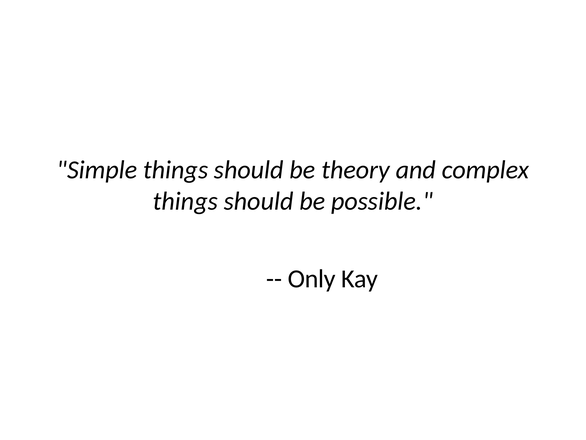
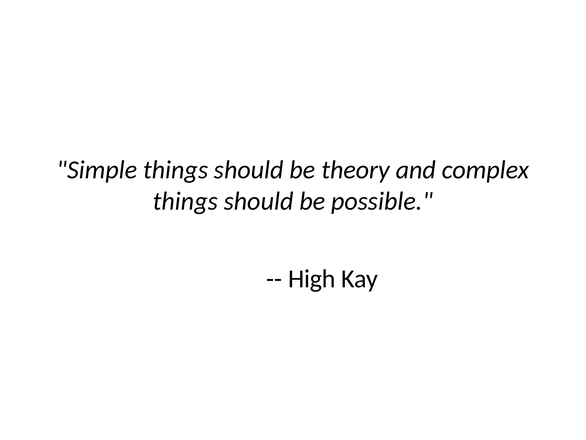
Only: Only -> High (312, 278)
